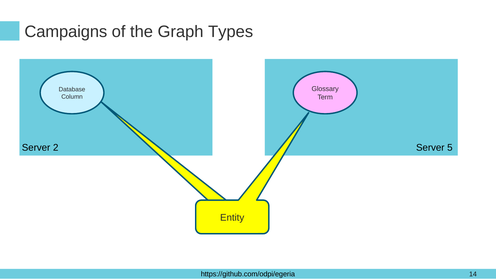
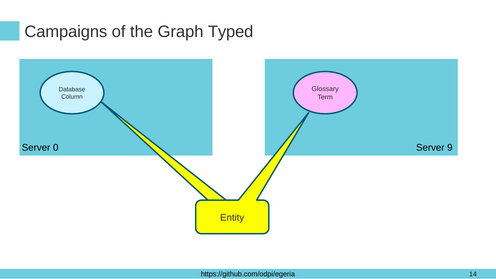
Types: Types -> Typed (231, 32)
2: 2 -> 0 (56, 148)
5: 5 -> 9 (450, 148)
